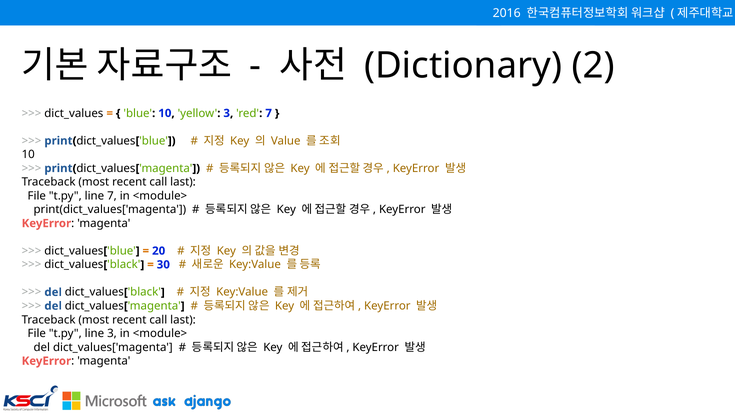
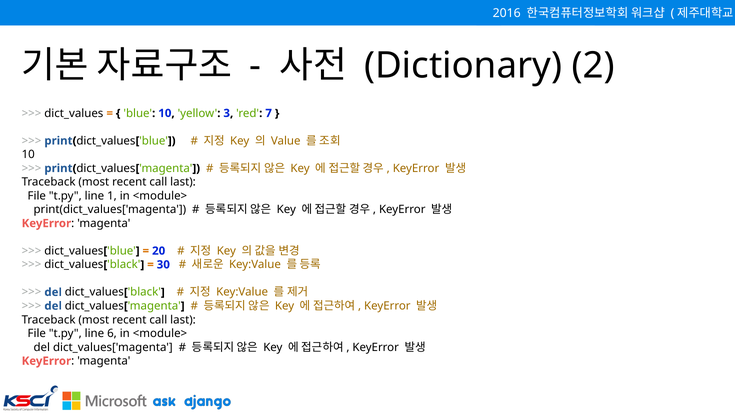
line 7: 7 -> 1 (112, 196)
line 3: 3 -> 6 (112, 334)
